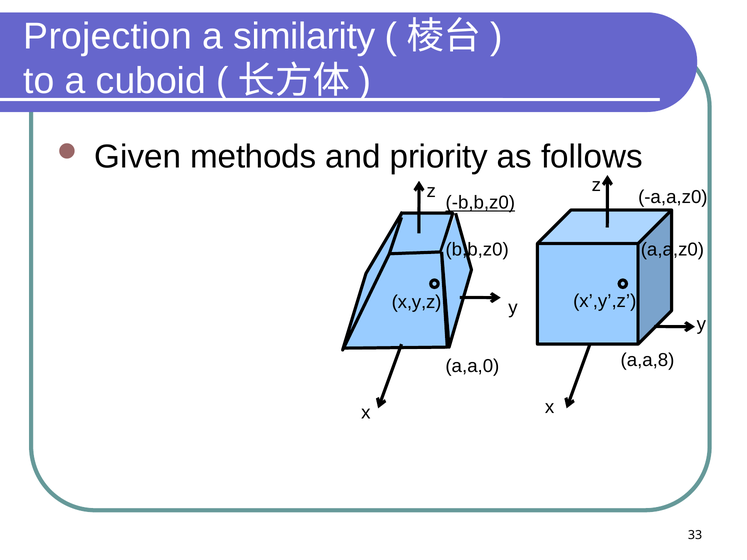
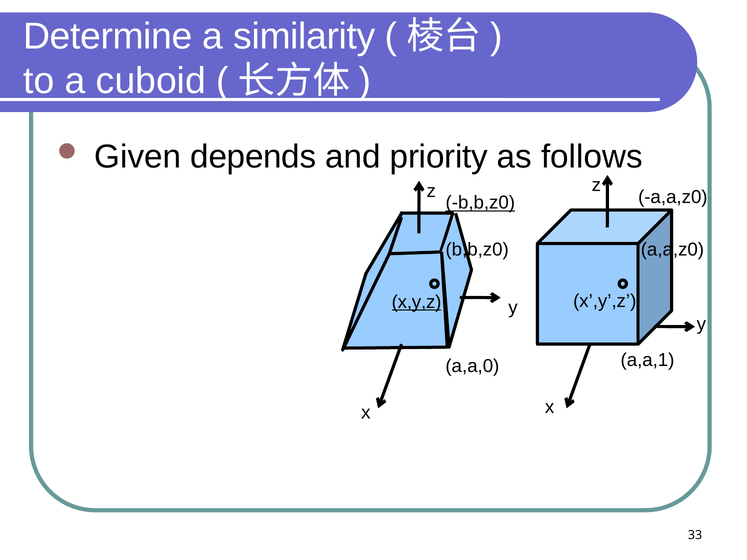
Projection: Projection -> Determine (108, 36)
methods: methods -> depends (253, 157)
x,y,z underline: none -> present (417, 302)
a,a,8: a,a,8 -> a,a,1 (647, 360)
